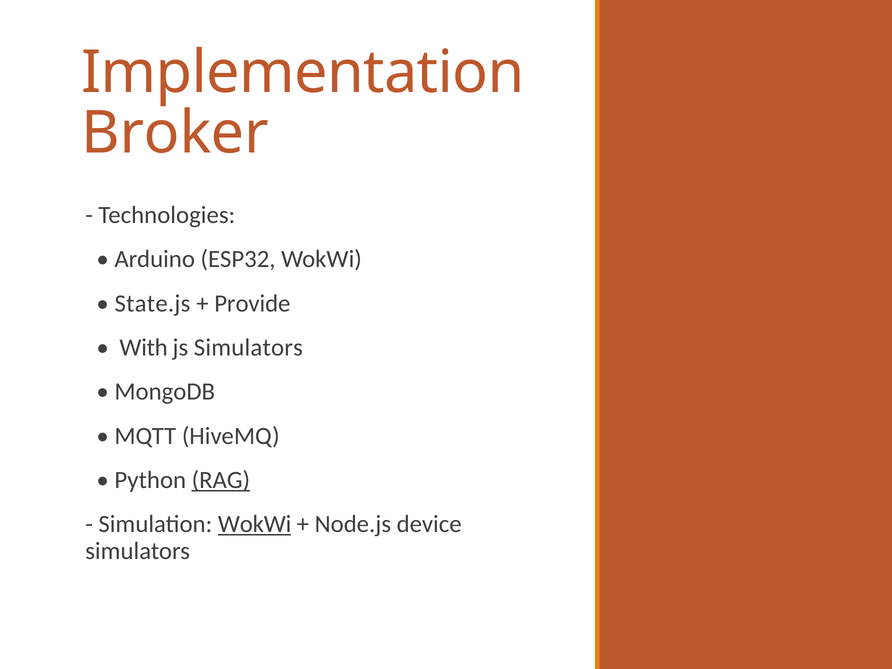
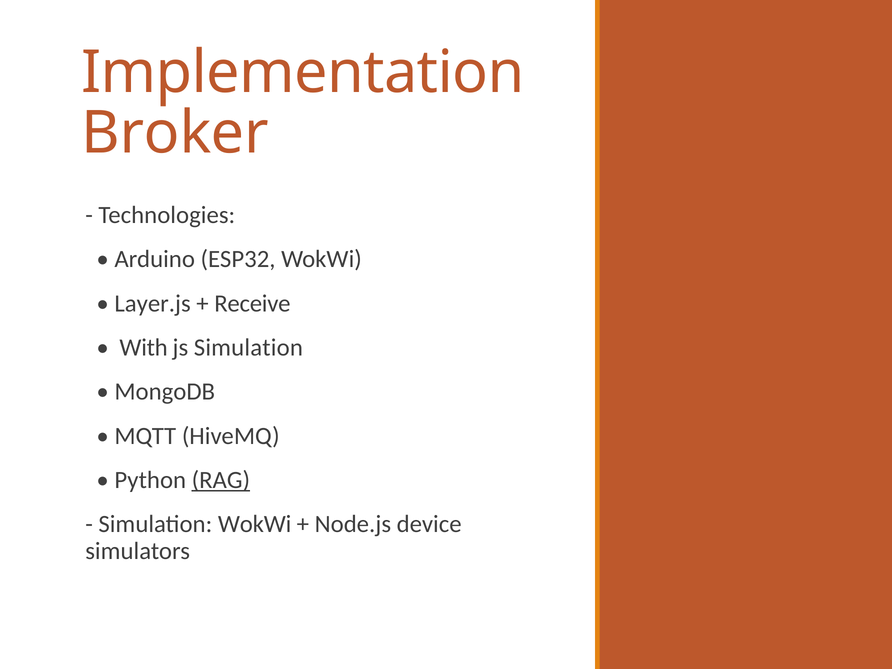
State.js: State.js -> Layer.js (153, 303)
Provide: Provide -> Receive (252, 303)
js Simulators: Simulators -> Simulation (248, 348)
WokWi underline: present -> none (255, 524)
